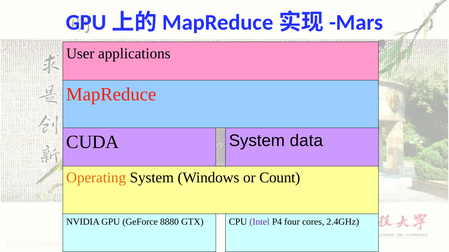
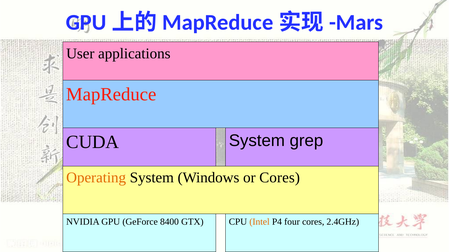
data: data -> grep (306, 141)
or Count: Count -> Cores (280, 178)
8880: 8880 -> 8400 (169, 222)
Intel colour: purple -> orange (259, 222)
